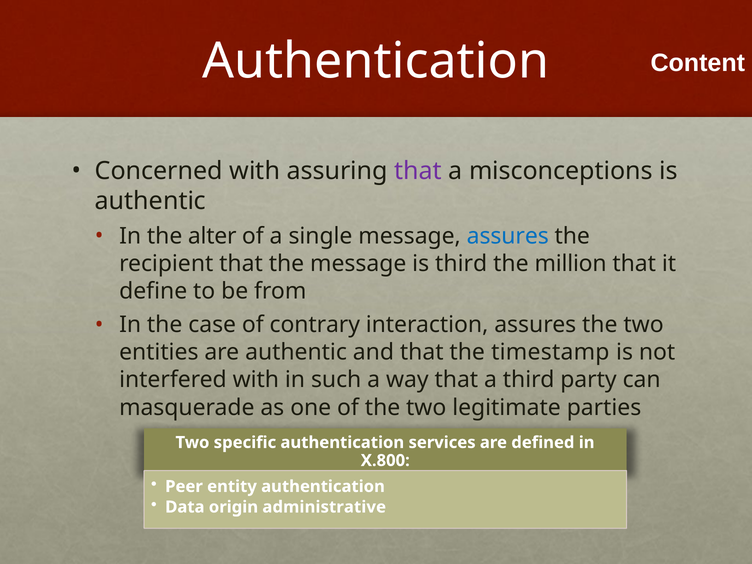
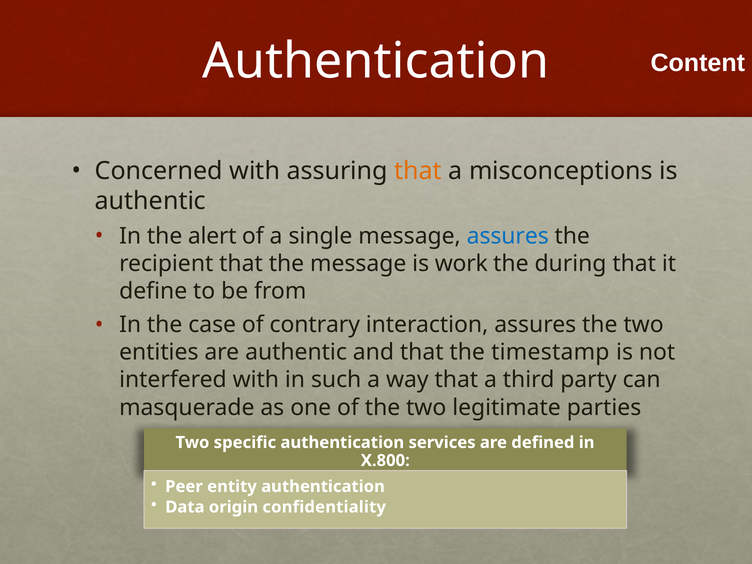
that colour: purple -> orange (418, 171)
alter: alter -> alert (212, 236)
is third: third -> work (461, 263)
million: million -> during (570, 263)
administrative: administrative -> confidentiality (324, 507)
